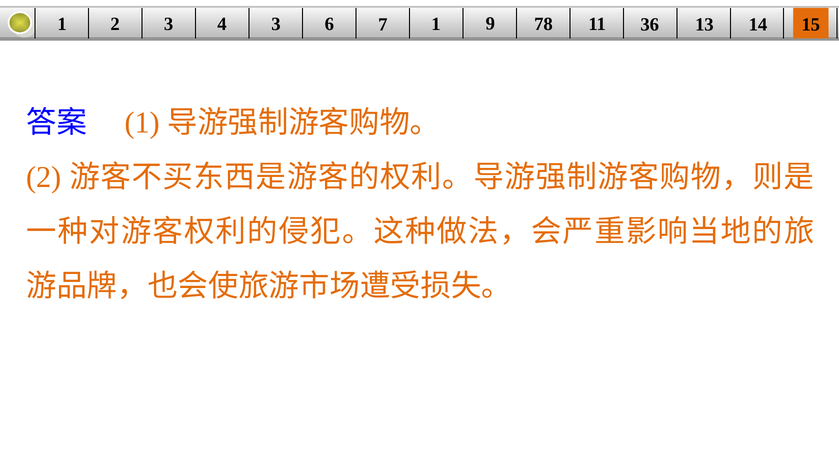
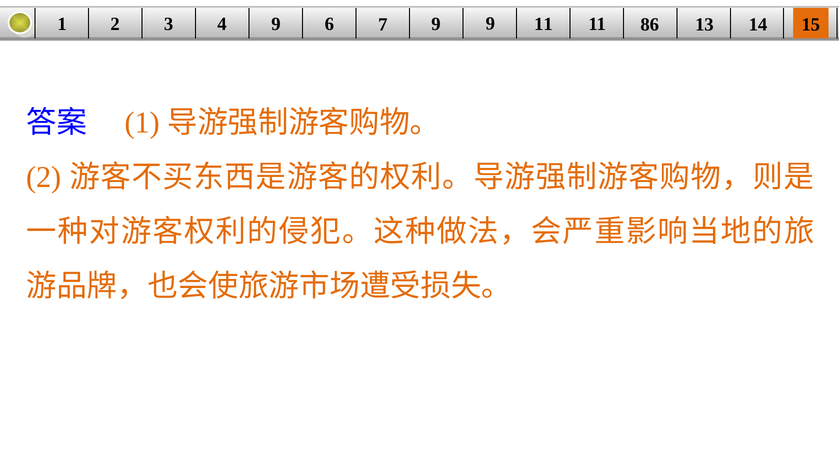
4 3: 3 -> 9 (276, 24)
7 1: 1 -> 9 (436, 24)
9 78: 78 -> 11 (543, 24)
36: 36 -> 86 (650, 24)
